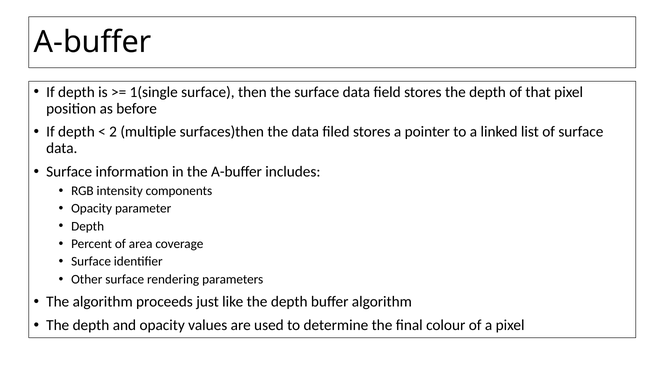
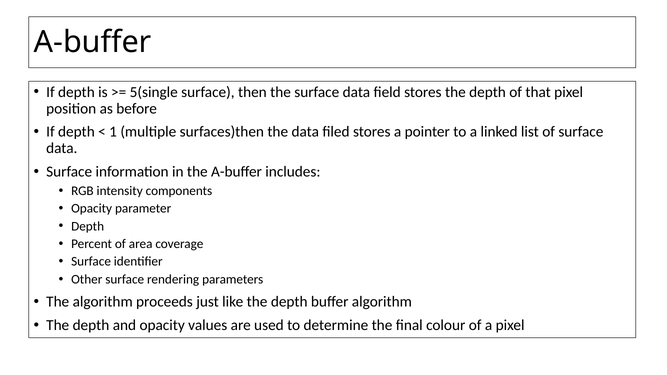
1(single: 1(single -> 5(single (154, 92)
2: 2 -> 1 (113, 132)
